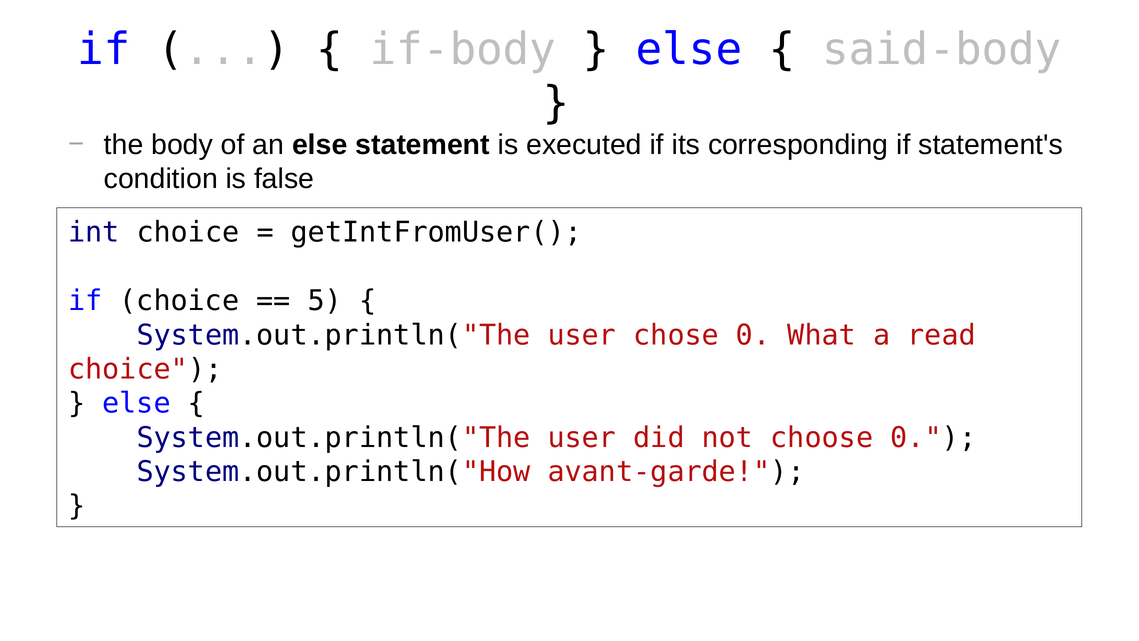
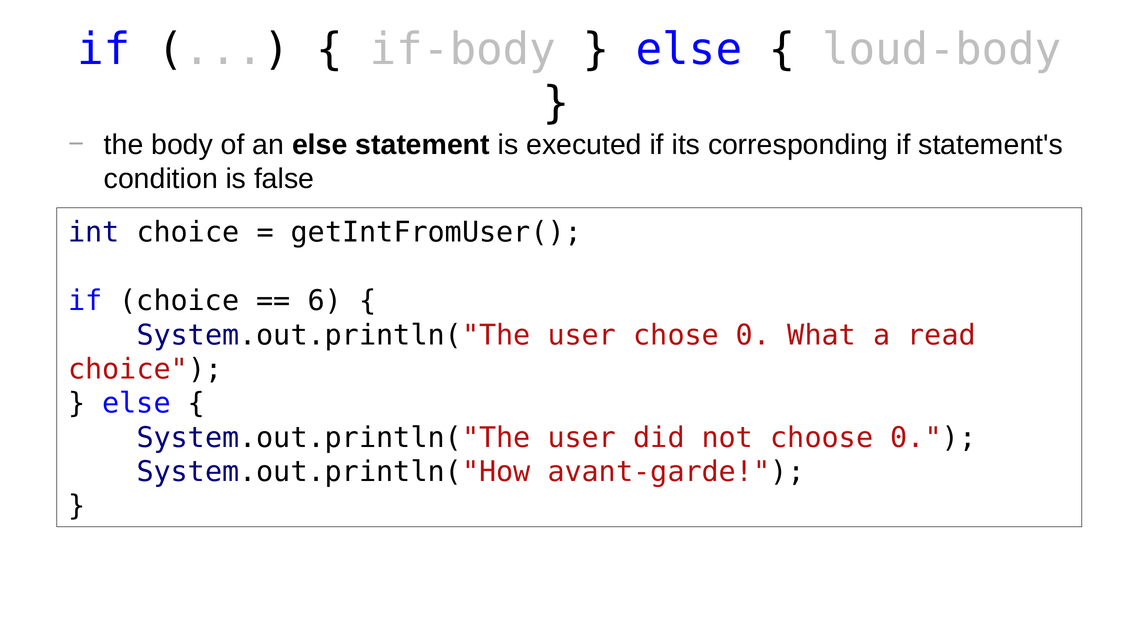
said-body: said-body -> loud-body (942, 50)
5: 5 -> 6 (325, 301)
